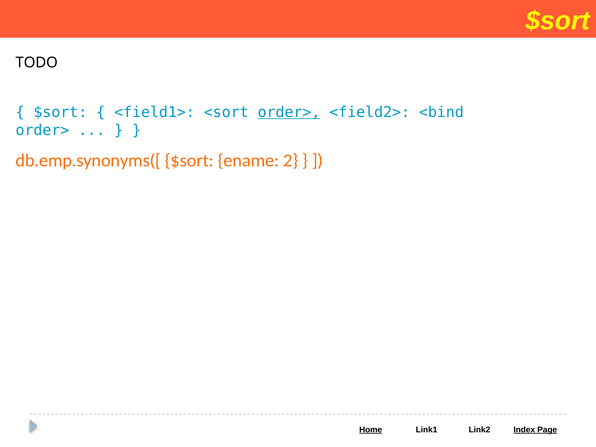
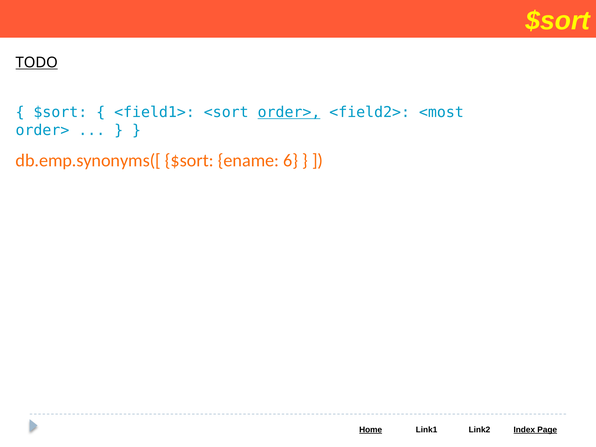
TODO underline: none -> present (37, 63)
<bind: <bind -> <most (441, 112)
2: 2 -> 6 (291, 161)
